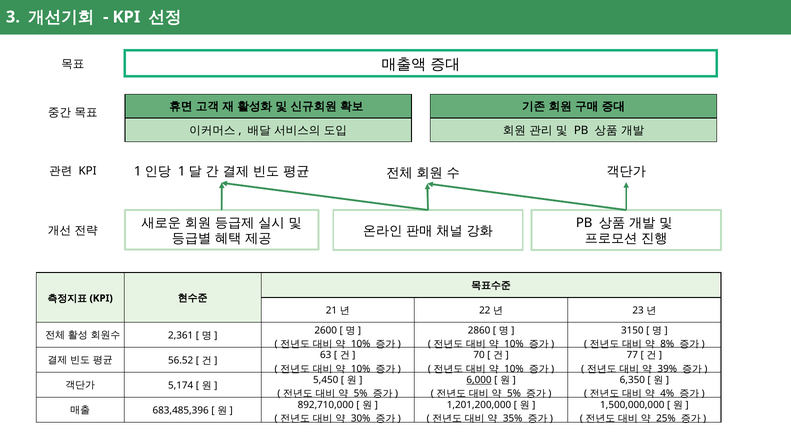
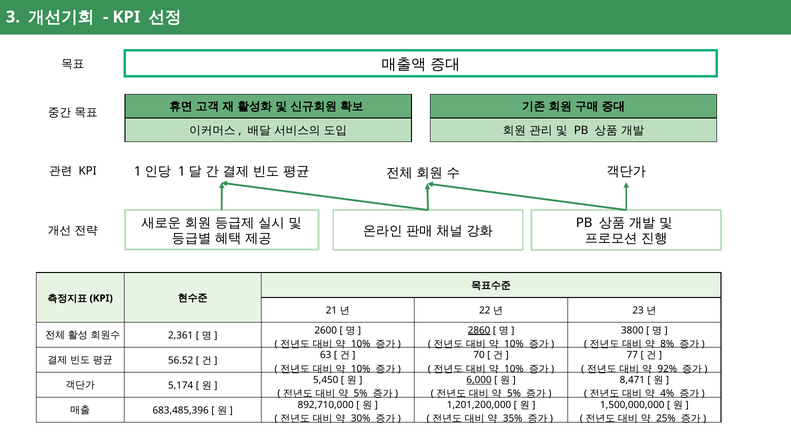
2860 underline: none -> present (479, 330)
3150: 3150 -> 3800 (632, 330)
39%: 39% -> 92% (667, 369)
6,350: 6,350 -> 8,471 (632, 380)
